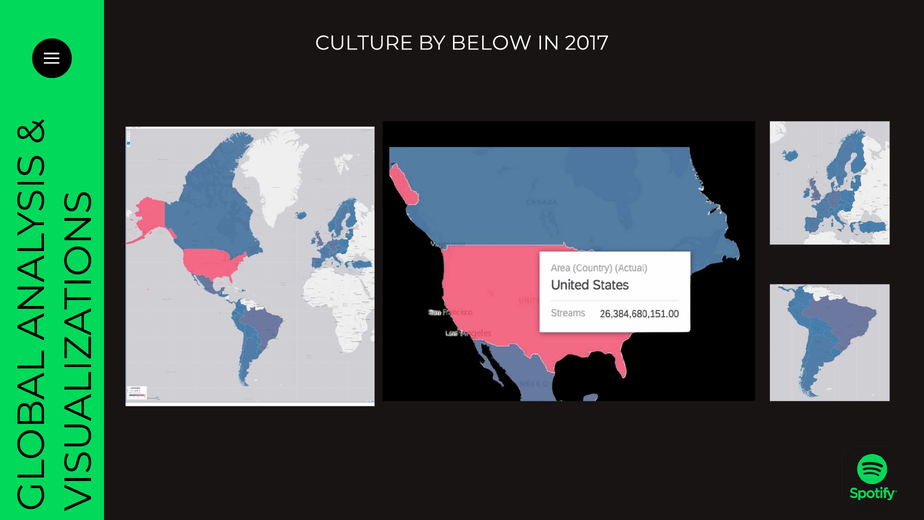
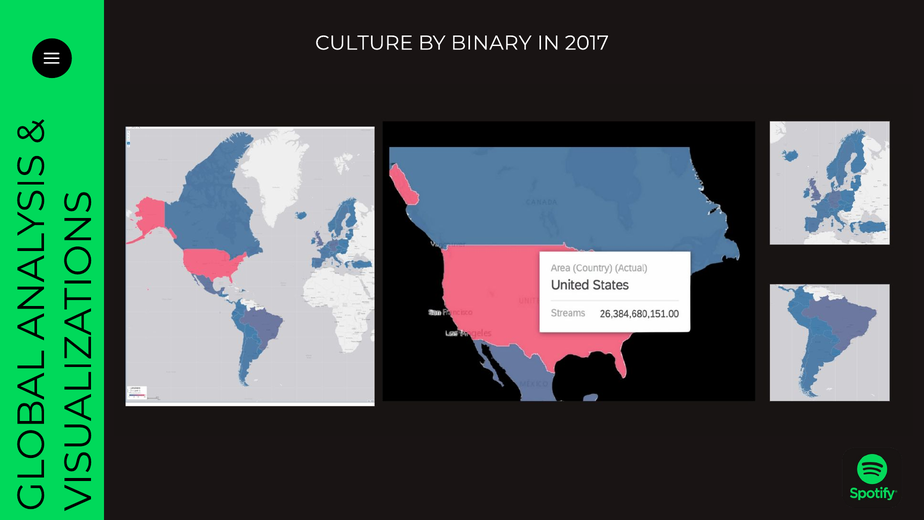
BELOW: BELOW -> BINARY (491, 43)
